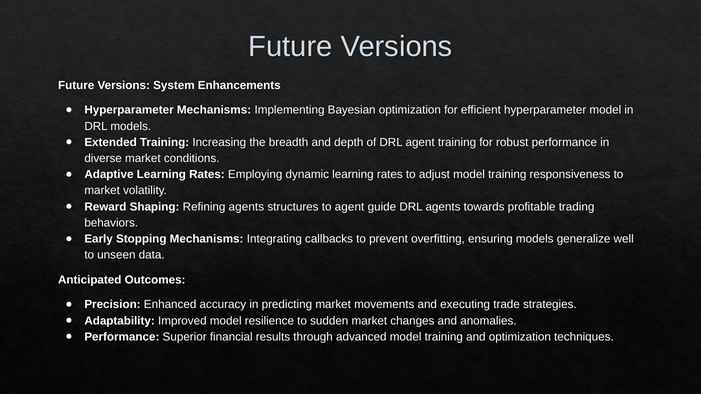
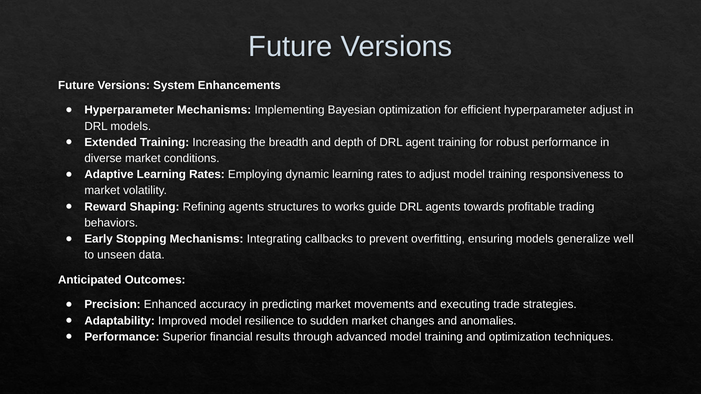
hyperparameter model: model -> adjust (605, 110)
to agent: agent -> works (350, 207)
